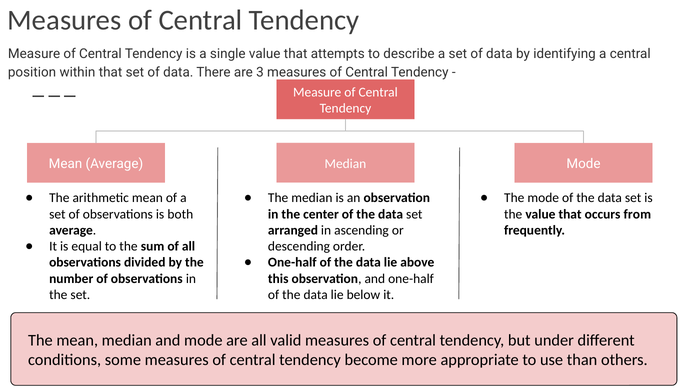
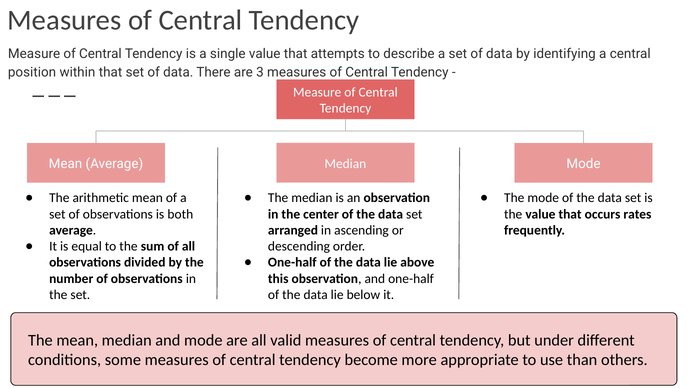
from: from -> rates (637, 214)
